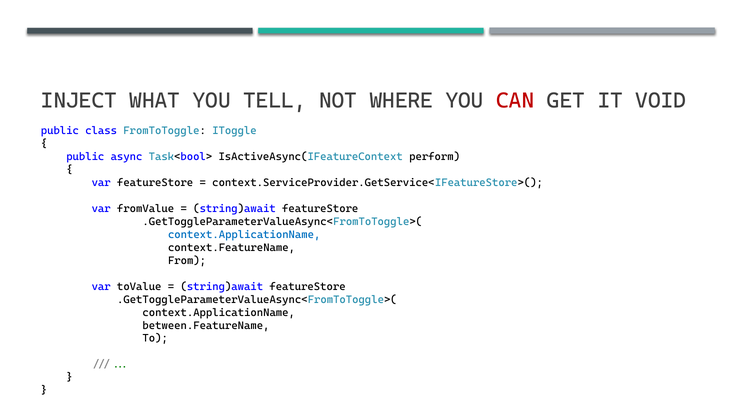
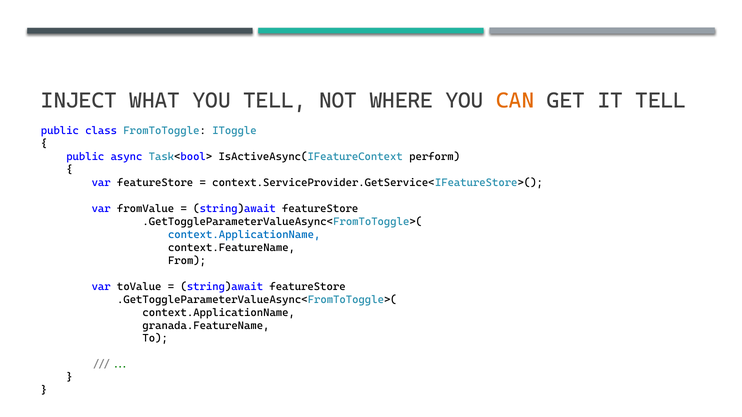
CAN colour: red -> orange (515, 101)
IT VOID: VOID -> TELL (661, 101)
between.FeatureName: between.FeatureName -> granada.FeatureName (206, 326)
